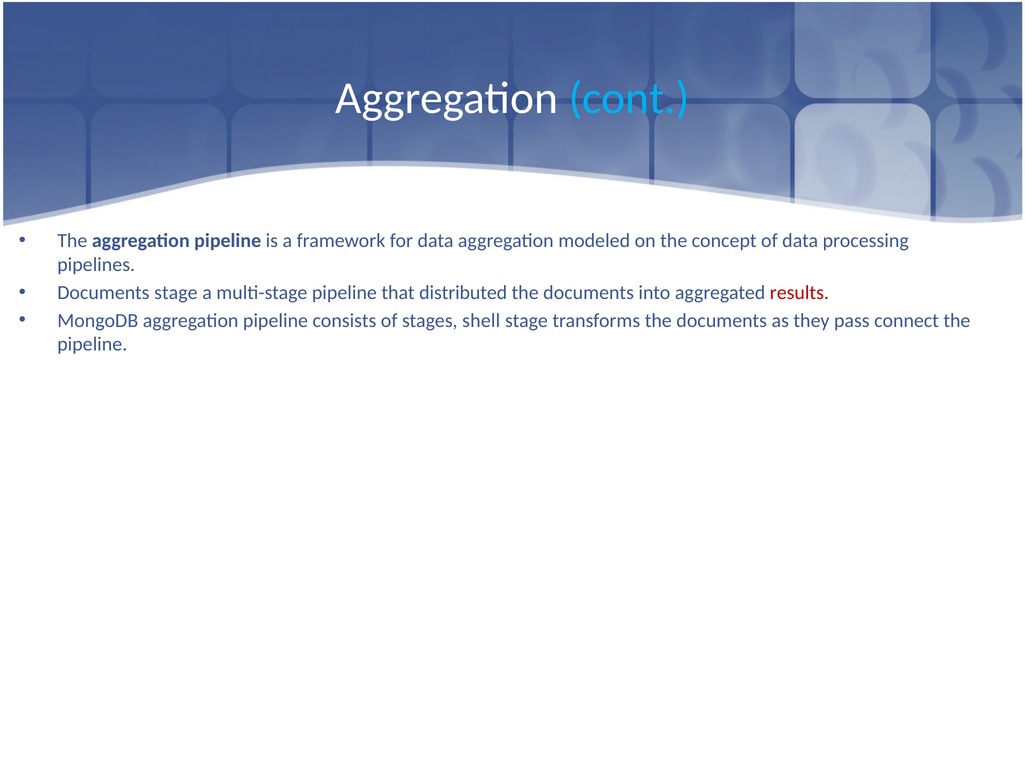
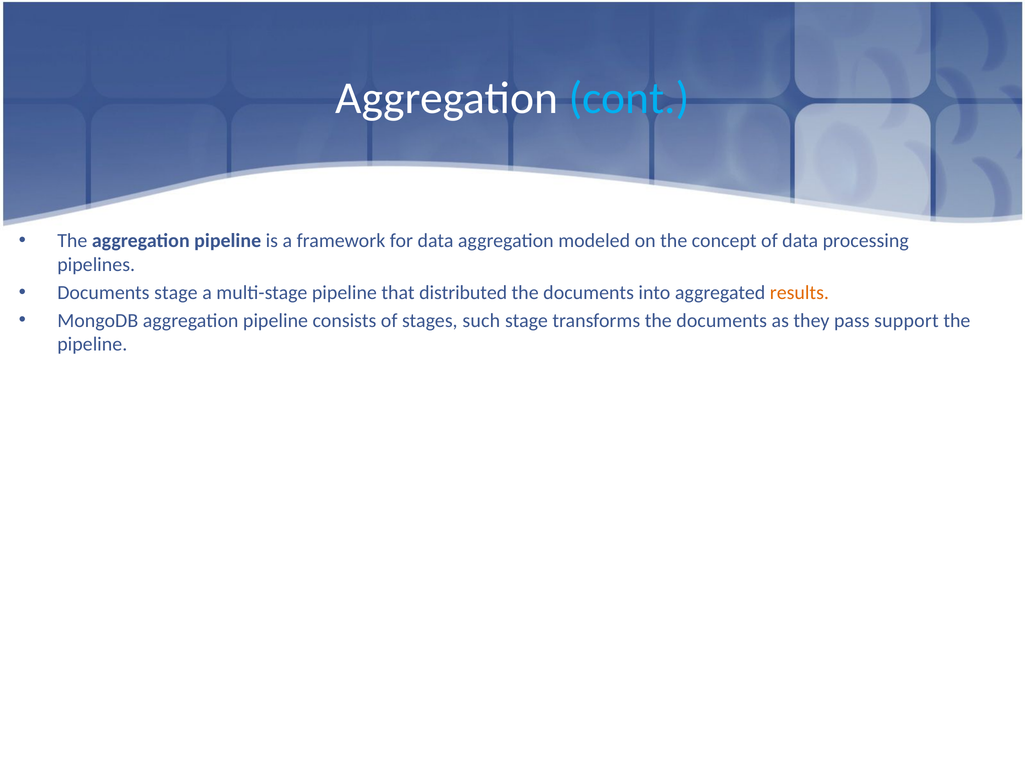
results colour: red -> orange (799, 292)
shell: shell -> such (481, 320)
connect: connect -> support (906, 320)
